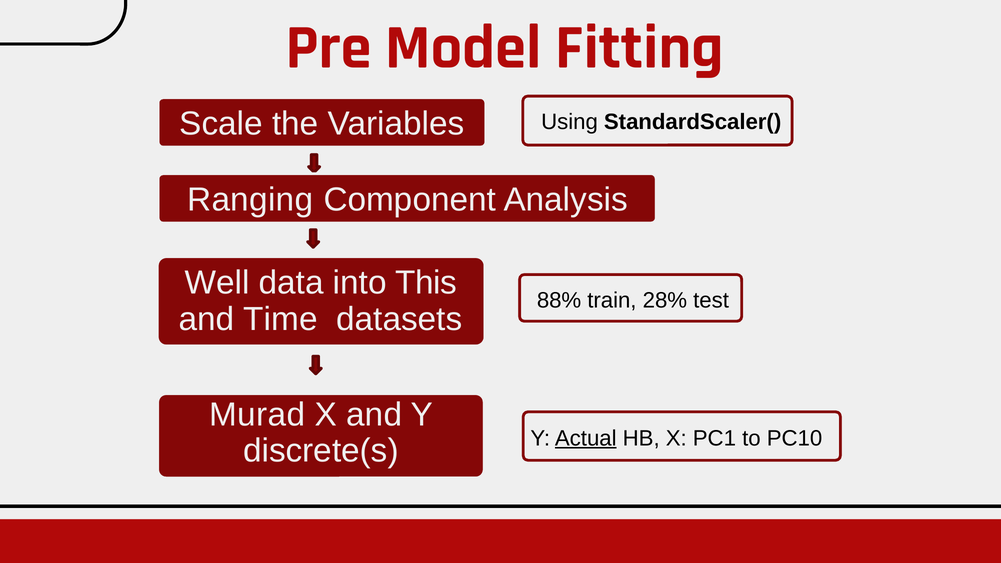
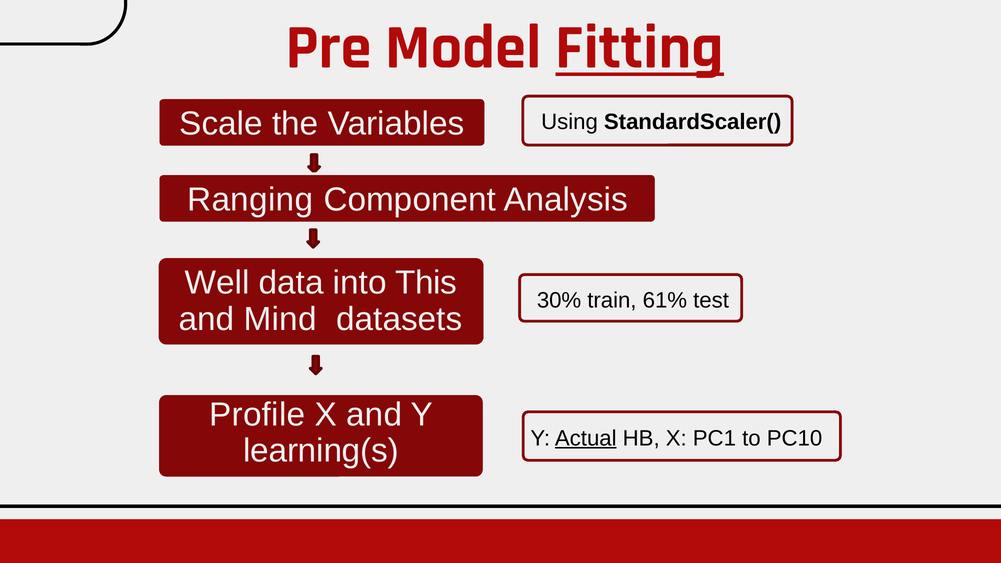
Fitting underline: none -> present (640, 47)
88%: 88% -> 30% (559, 300)
28%: 28% -> 61% (665, 300)
Time: Time -> Mind (280, 319)
Murad: Murad -> Profile (257, 415)
discrete(s: discrete(s -> learning(s (321, 451)
